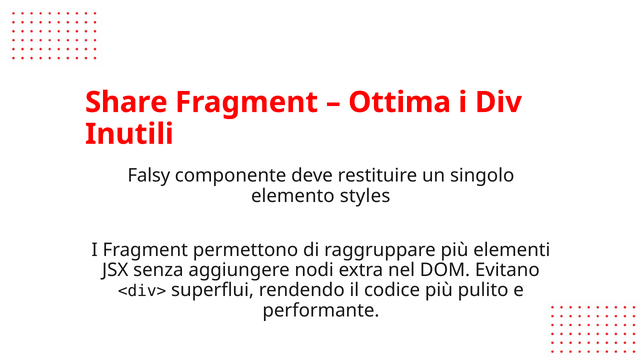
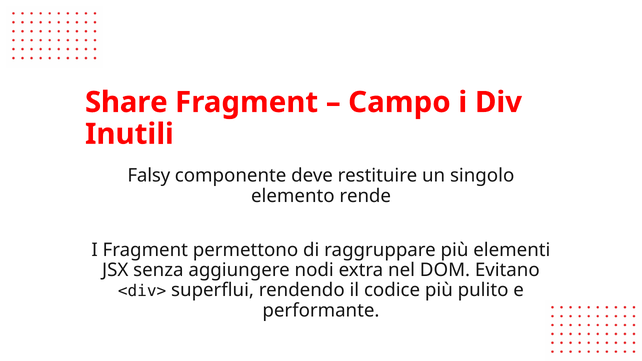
Ottima: Ottima -> Campo (399, 102)
styles: styles -> rende (365, 196)
